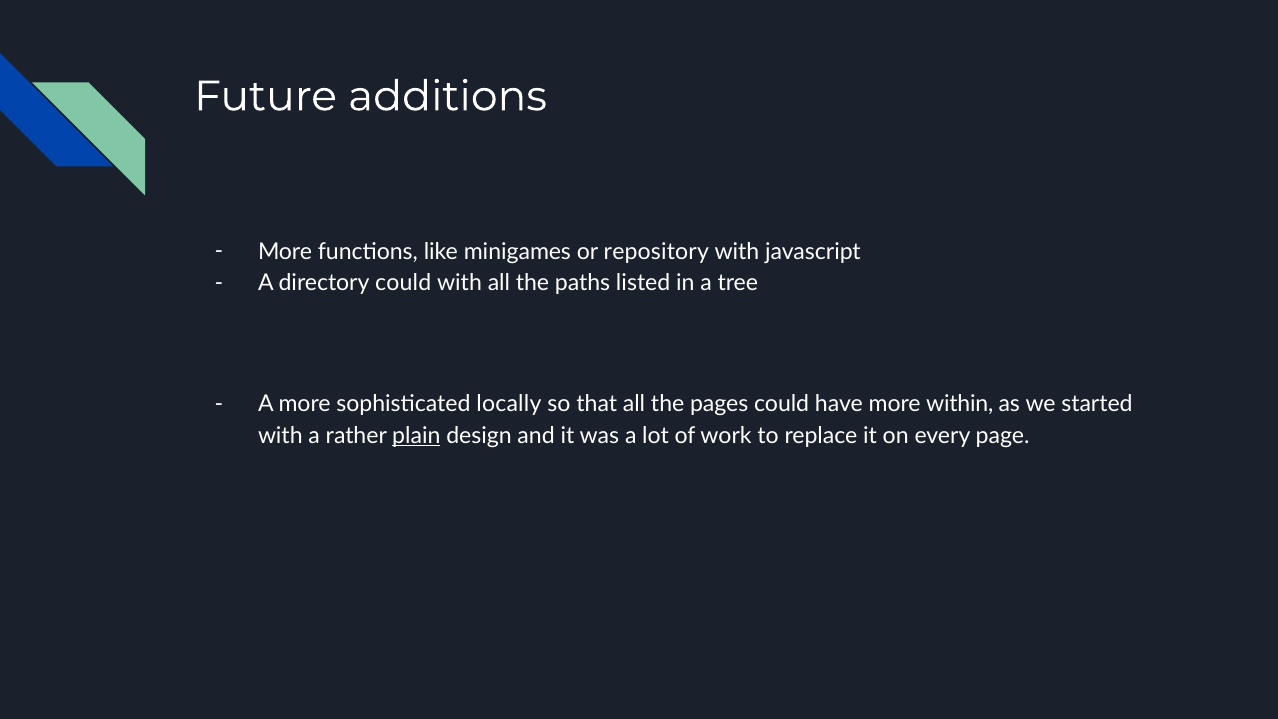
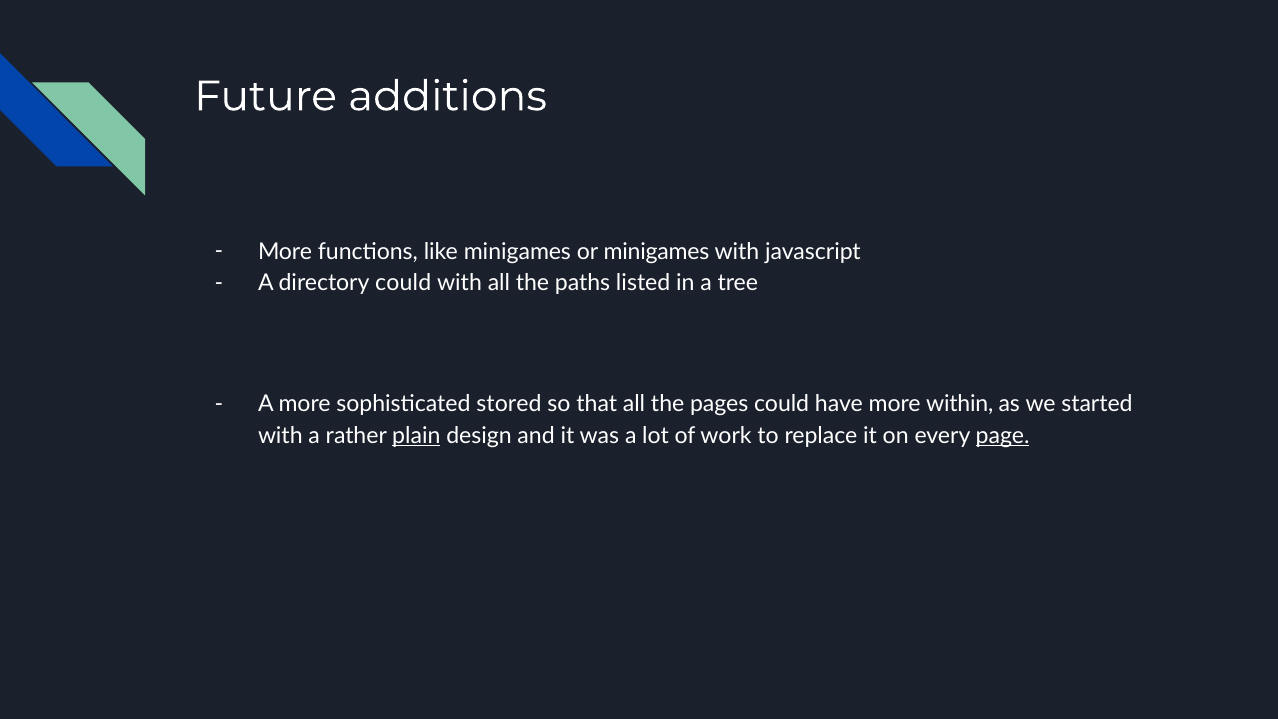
or repository: repository -> minigames (657, 251)
locally: locally -> stored (509, 404)
page underline: none -> present (1003, 436)
